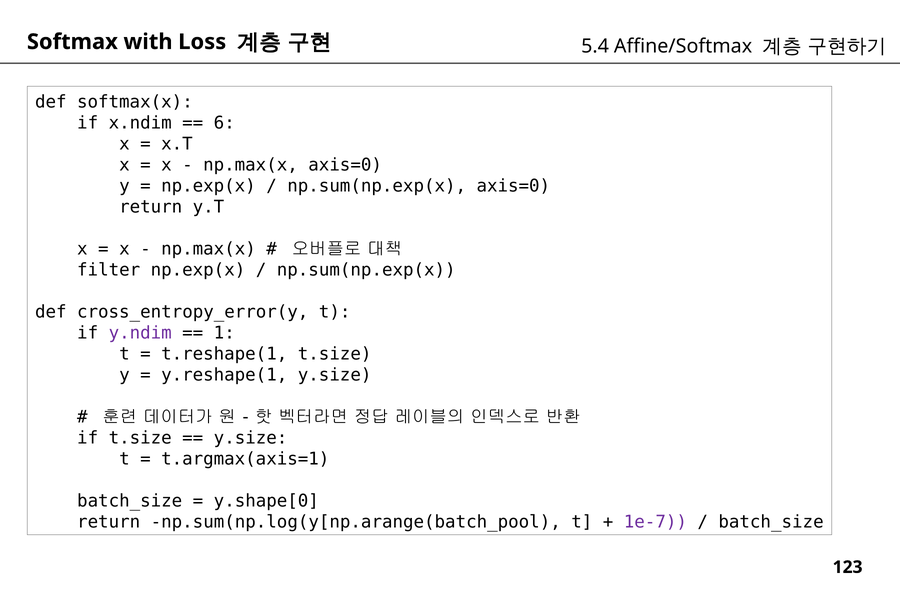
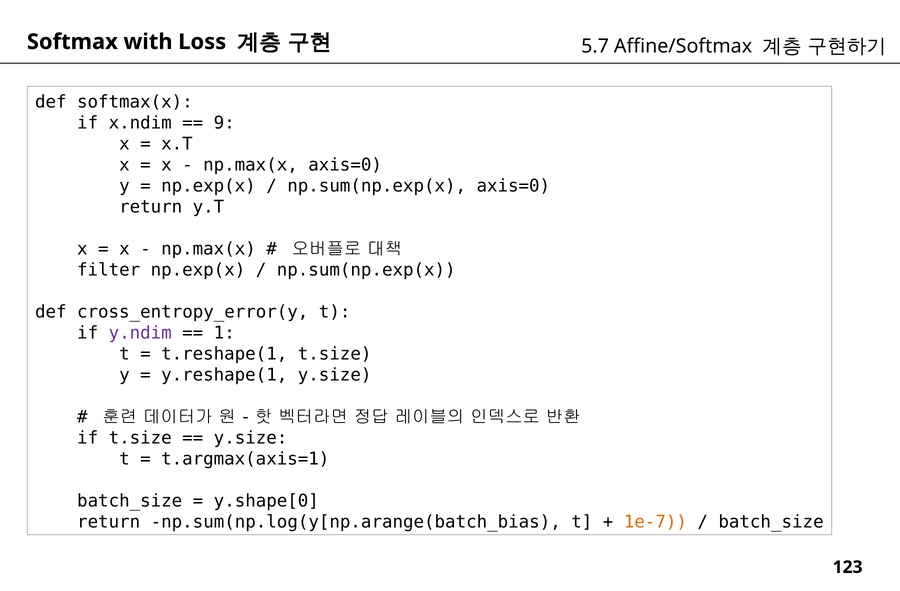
5.4: 5.4 -> 5.7 (595, 46)
6: 6 -> 9 (224, 123)
np.sum(np.log(y[np.arange(batch_pool: np.sum(np.log(y[np.arange(batch_pool -> np.sum(np.log(y[np.arange(batch_bias (356, 522)
1e-7 colour: purple -> orange (655, 522)
